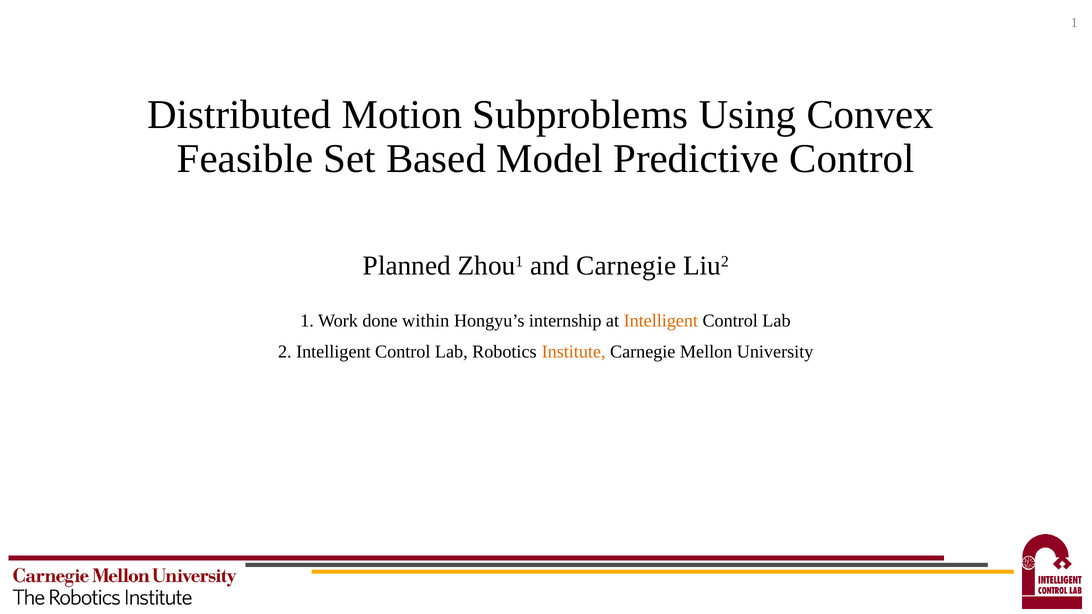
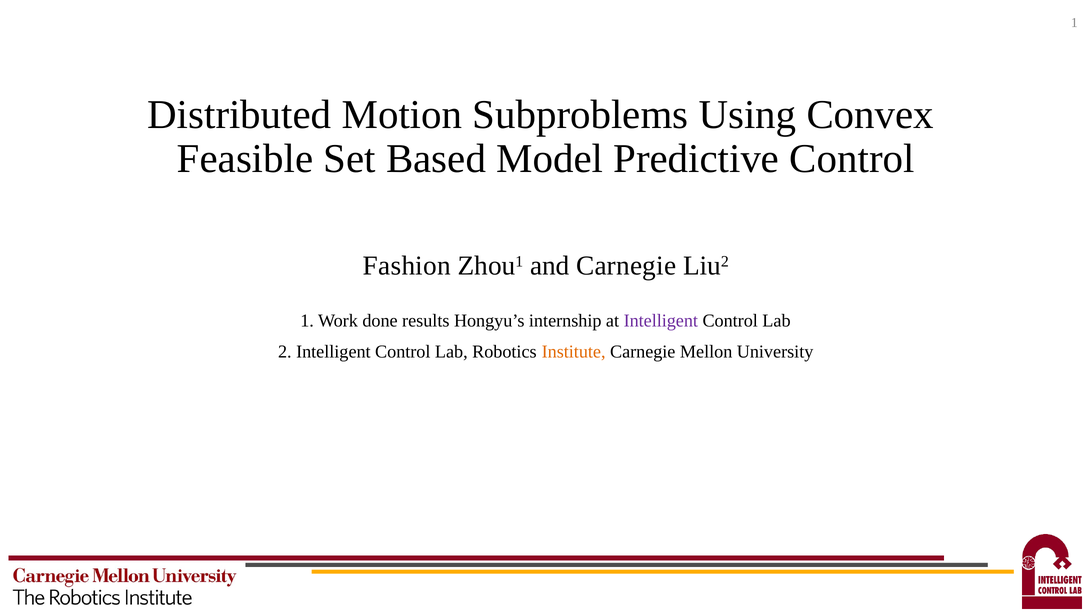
Planned: Planned -> Fashion (407, 266)
within: within -> results (426, 321)
Intelligent colour: orange -> purple (661, 321)
